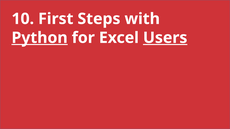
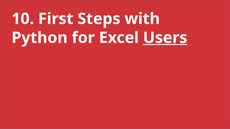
Python underline: present -> none (40, 38)
